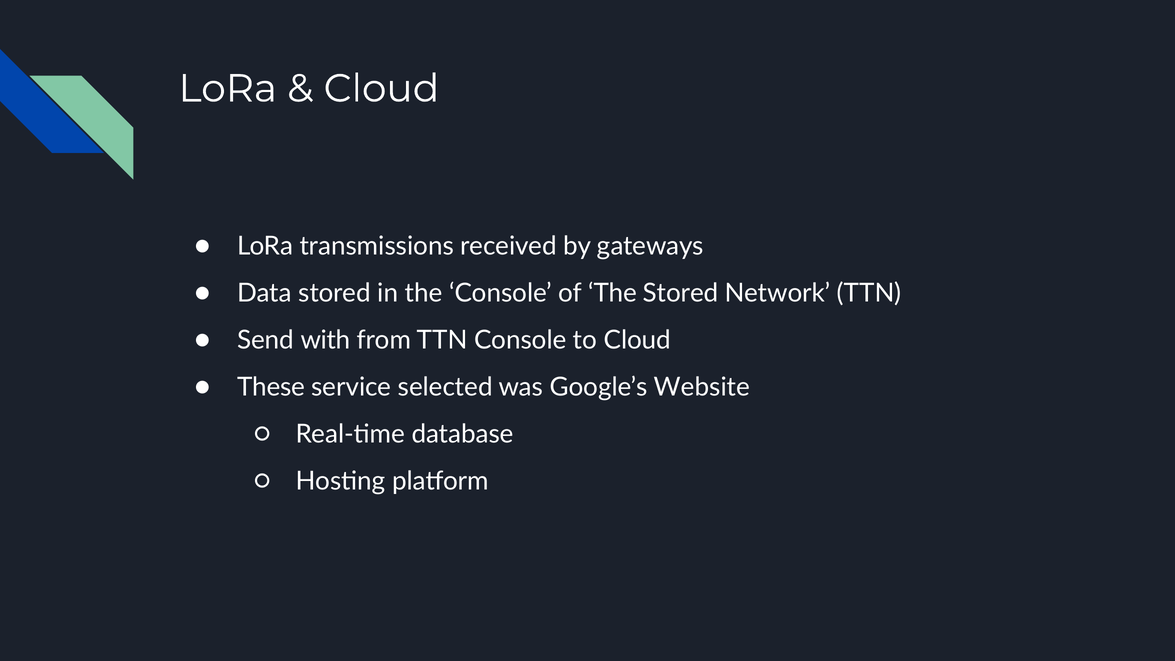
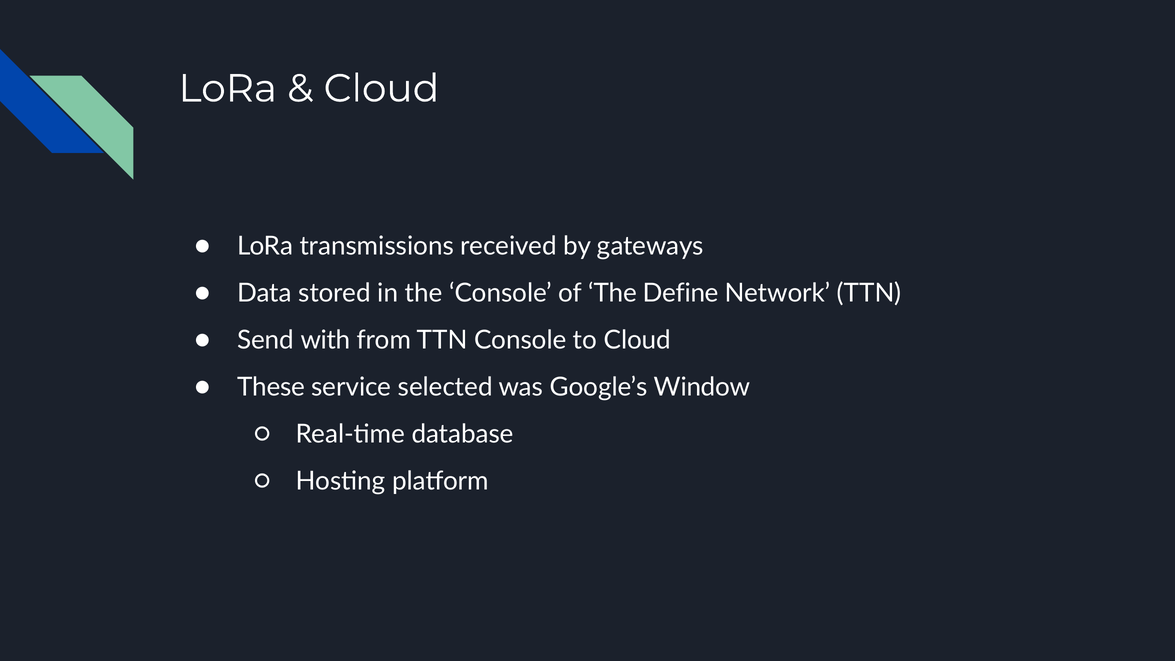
The Stored: Stored -> Define (681, 293)
Website: Website -> Window (702, 387)
